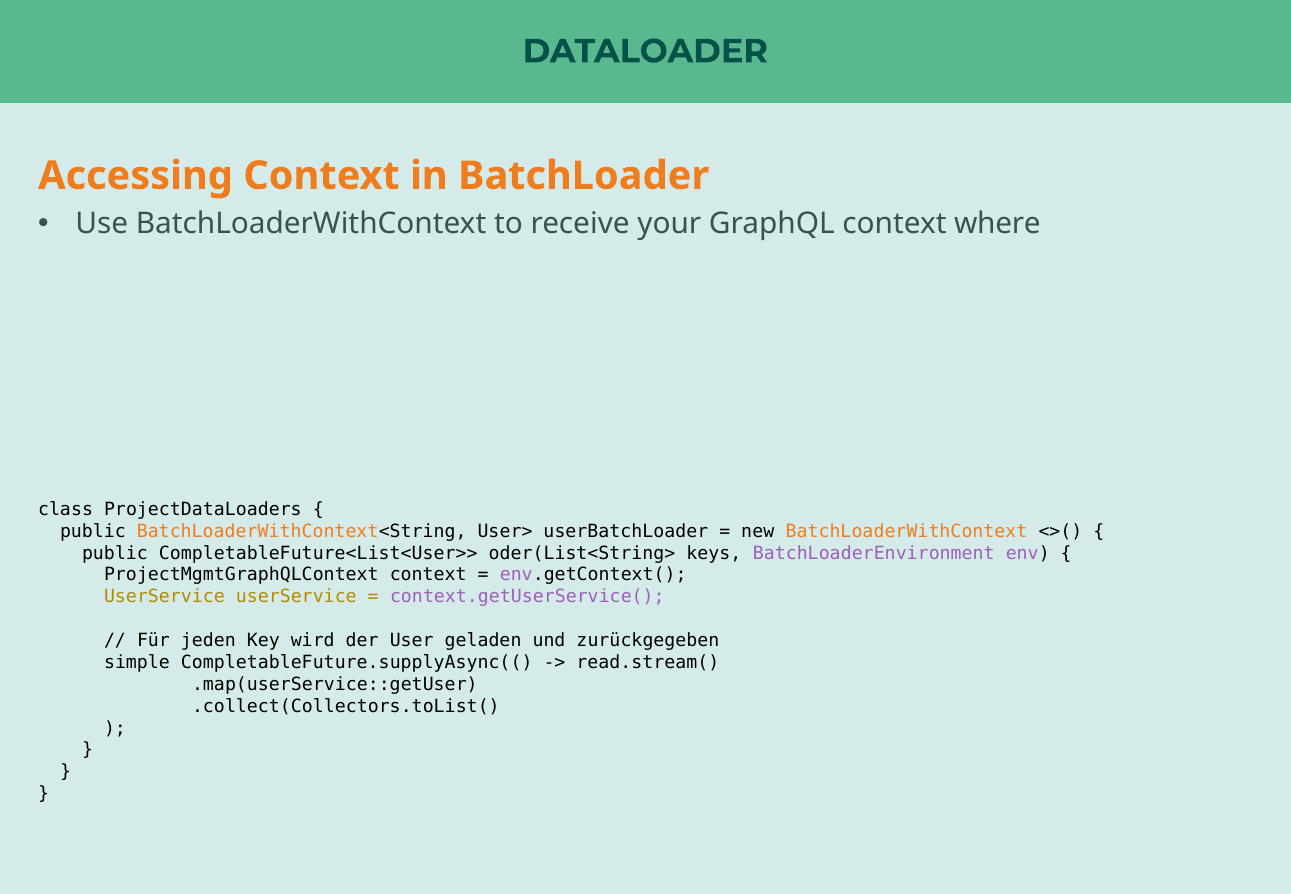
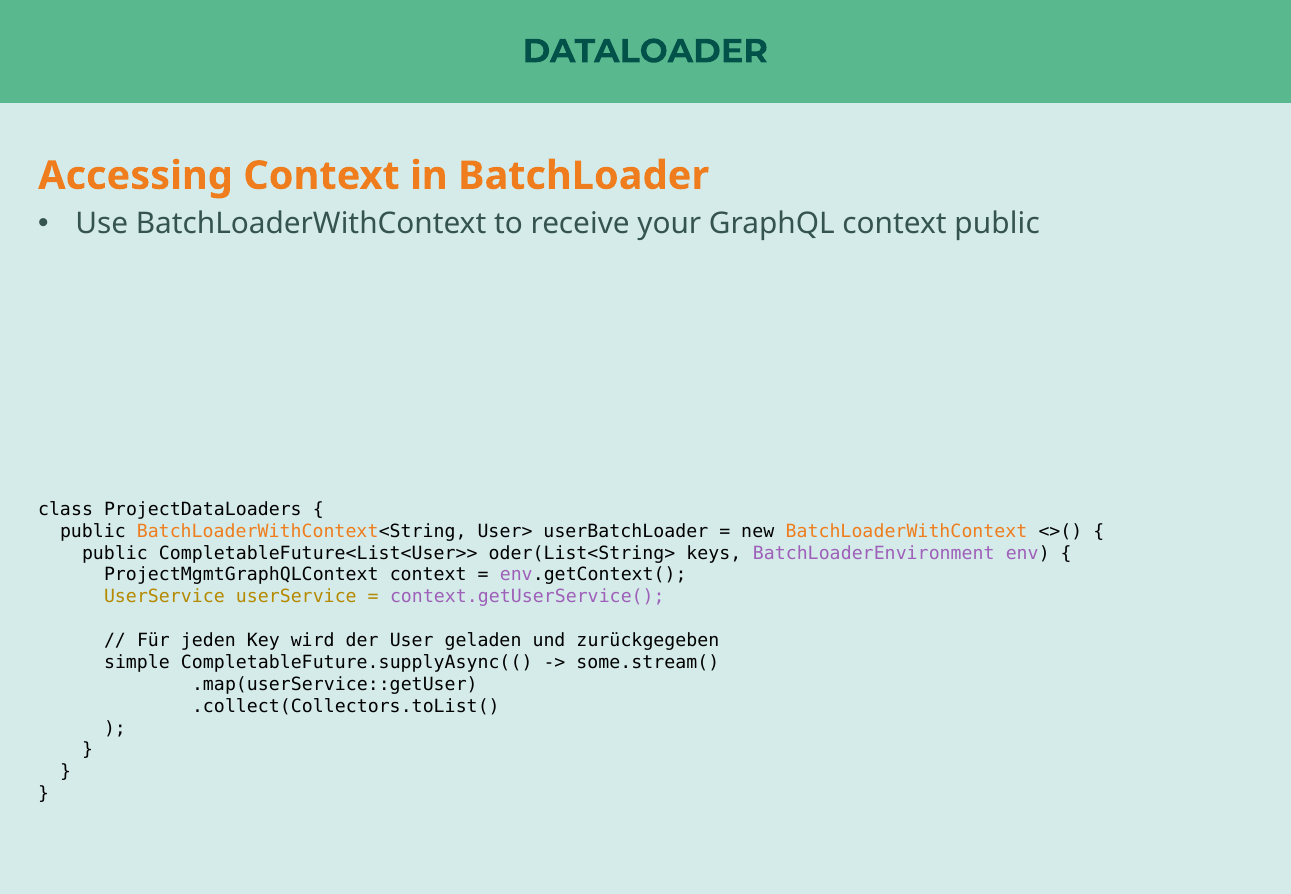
context where: where -> public (997, 224)
read.stream(: read.stream( -> some.stream( (648, 662)
